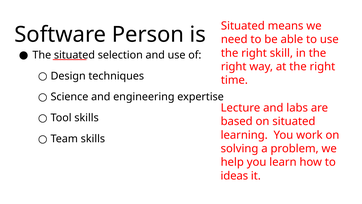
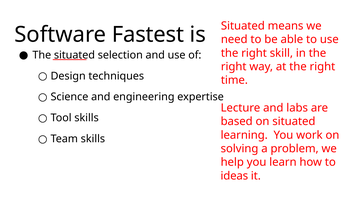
Person: Person -> Fastest (148, 34)
